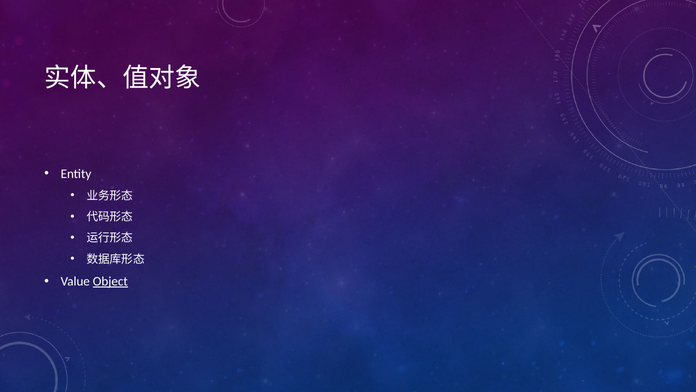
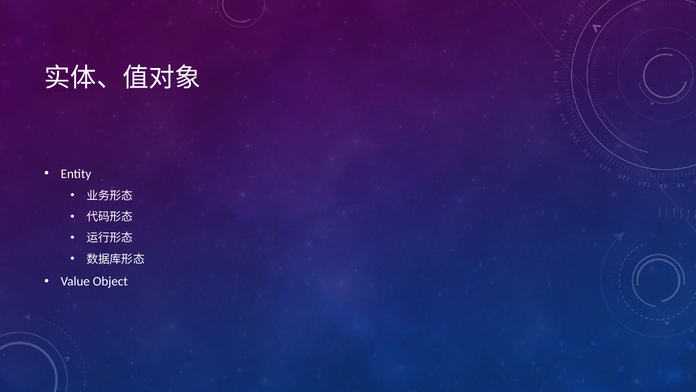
Object underline: present -> none (110, 281)
